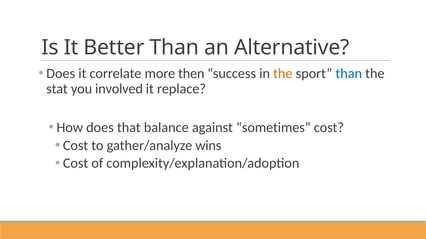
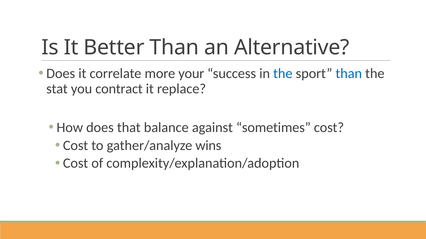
then: then -> your (191, 74)
the colour: orange -> blue (283, 74)
involved: involved -> contract (119, 89)
